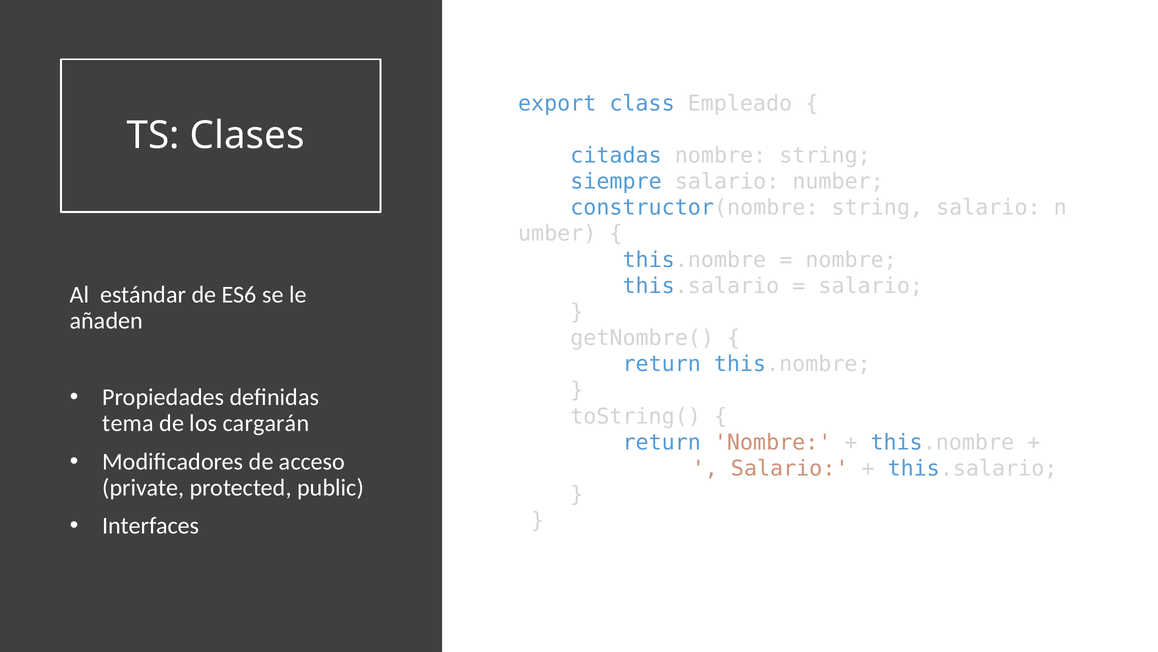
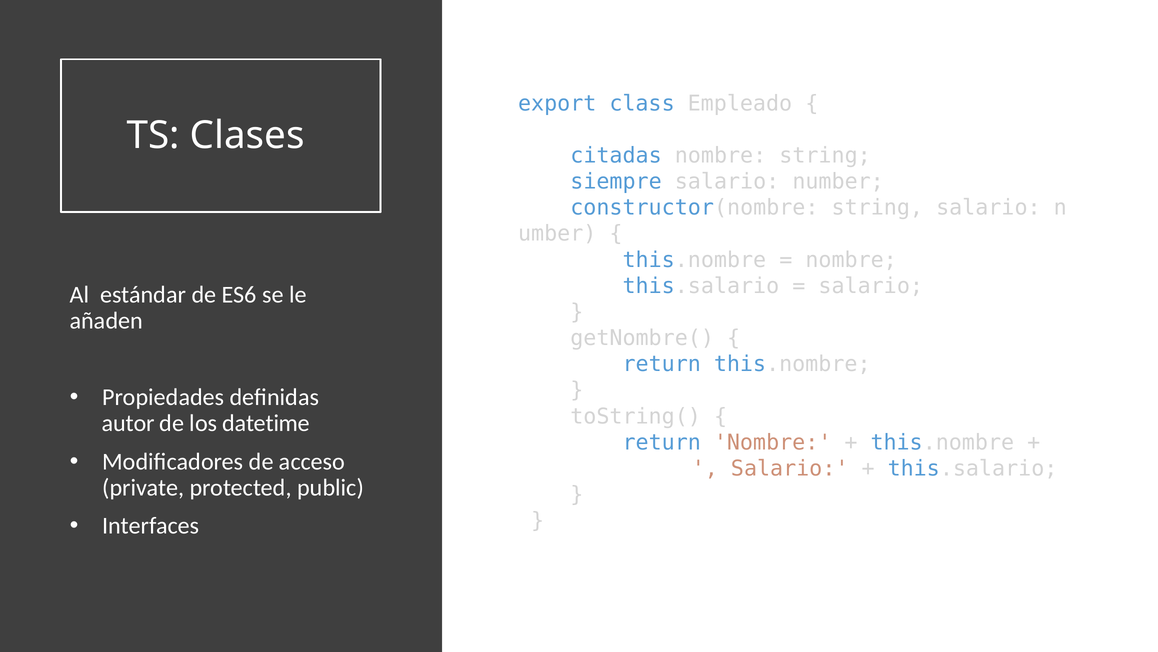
tema: tema -> autor (128, 423)
cargarán: cargarán -> datetime (266, 423)
